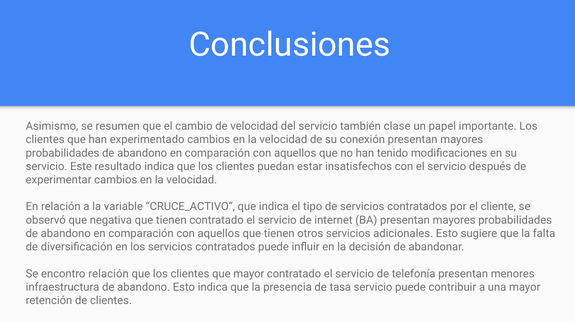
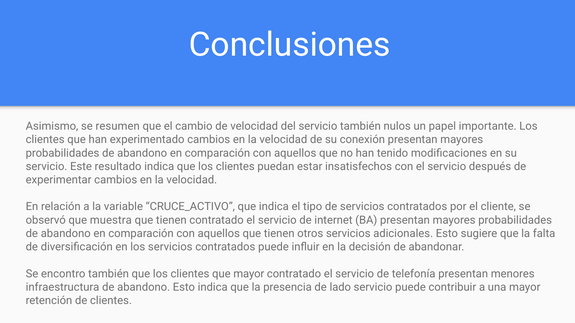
clase: clase -> nulos (397, 126)
negativa: negativa -> muestra (111, 220)
encontro relación: relación -> también (109, 274)
tasa: tasa -> lado (340, 287)
